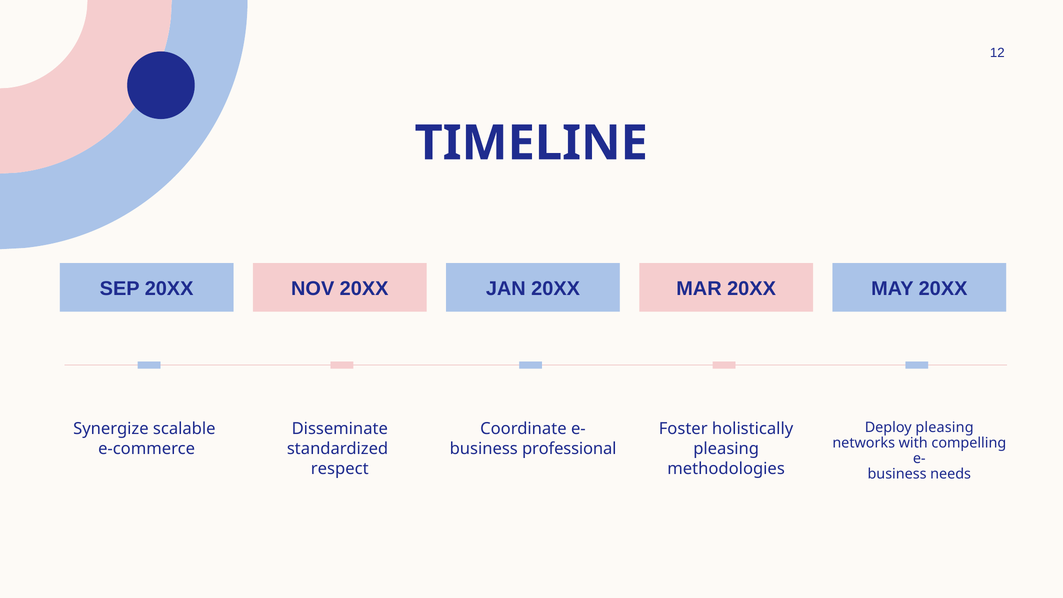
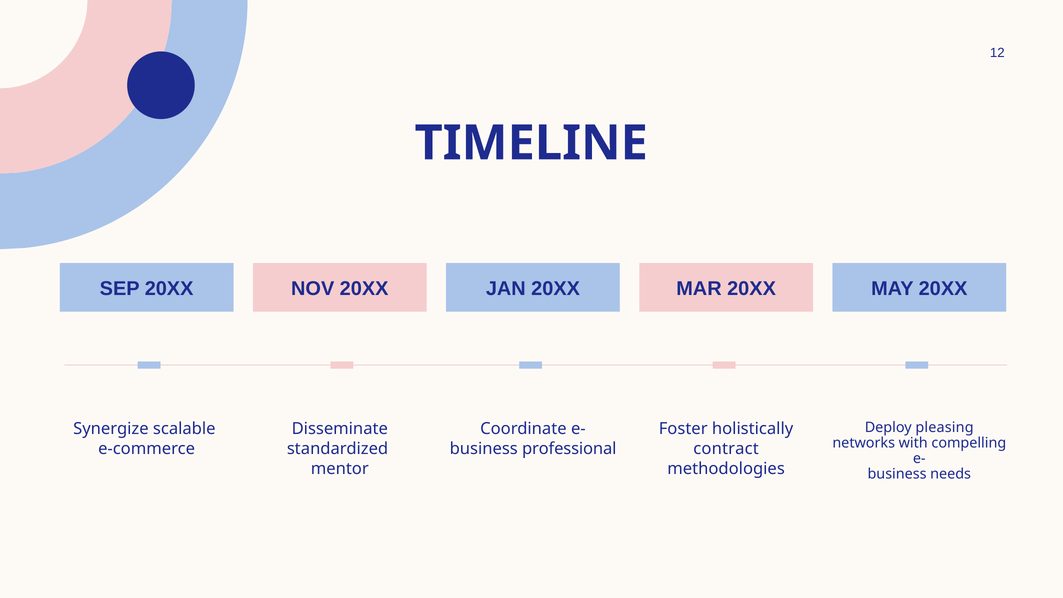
pleasing: pleasing -> contract (726, 449)
respect: respect -> mentor (340, 469)
